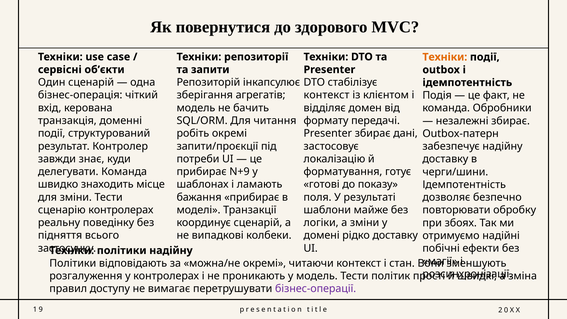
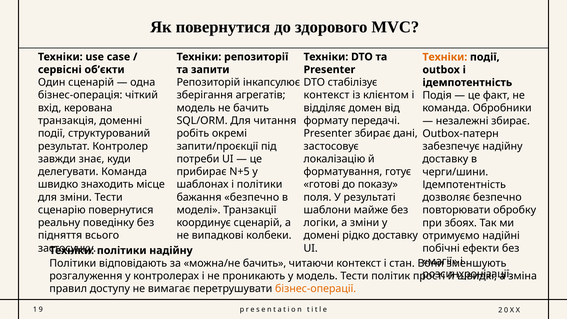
N+9: N+9 -> N+5 (239, 172)
і ламають: ламають -> політики (260, 184)
бажання прибирає: прибирає -> безпечно (252, 197)
сценарію контролерах: контролерах -> повернутися (121, 210)
можна/не окремі: окремі -> бачить (265, 263)
бізнес‑операції colour: purple -> orange (316, 289)
